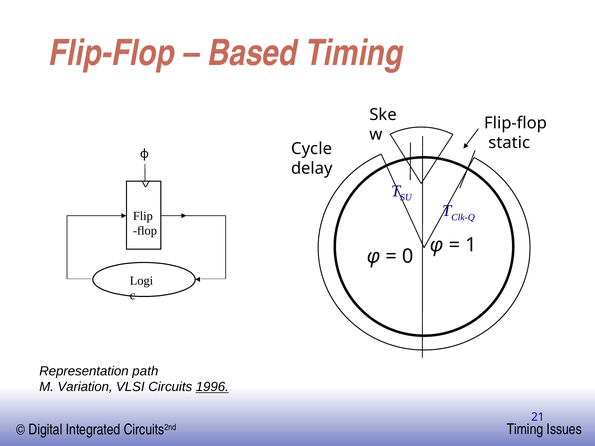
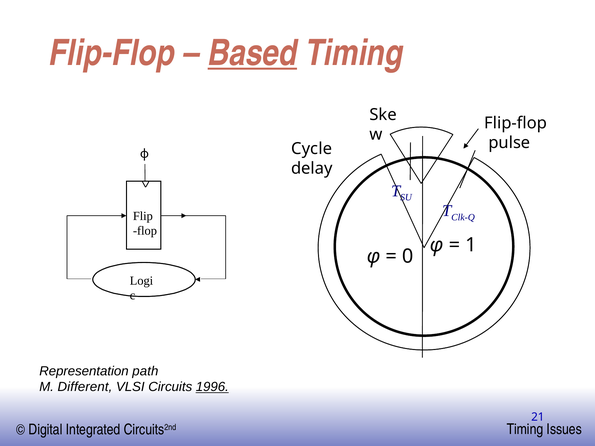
Based underline: none -> present (252, 53)
static: static -> pulse (509, 143)
Variation: Variation -> Different (85, 387)
